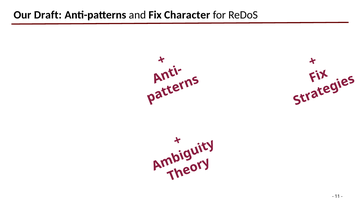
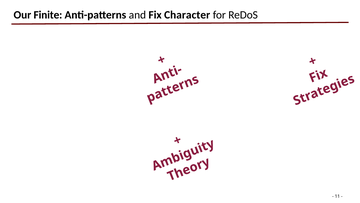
Draft: Draft -> Finite (48, 15)
